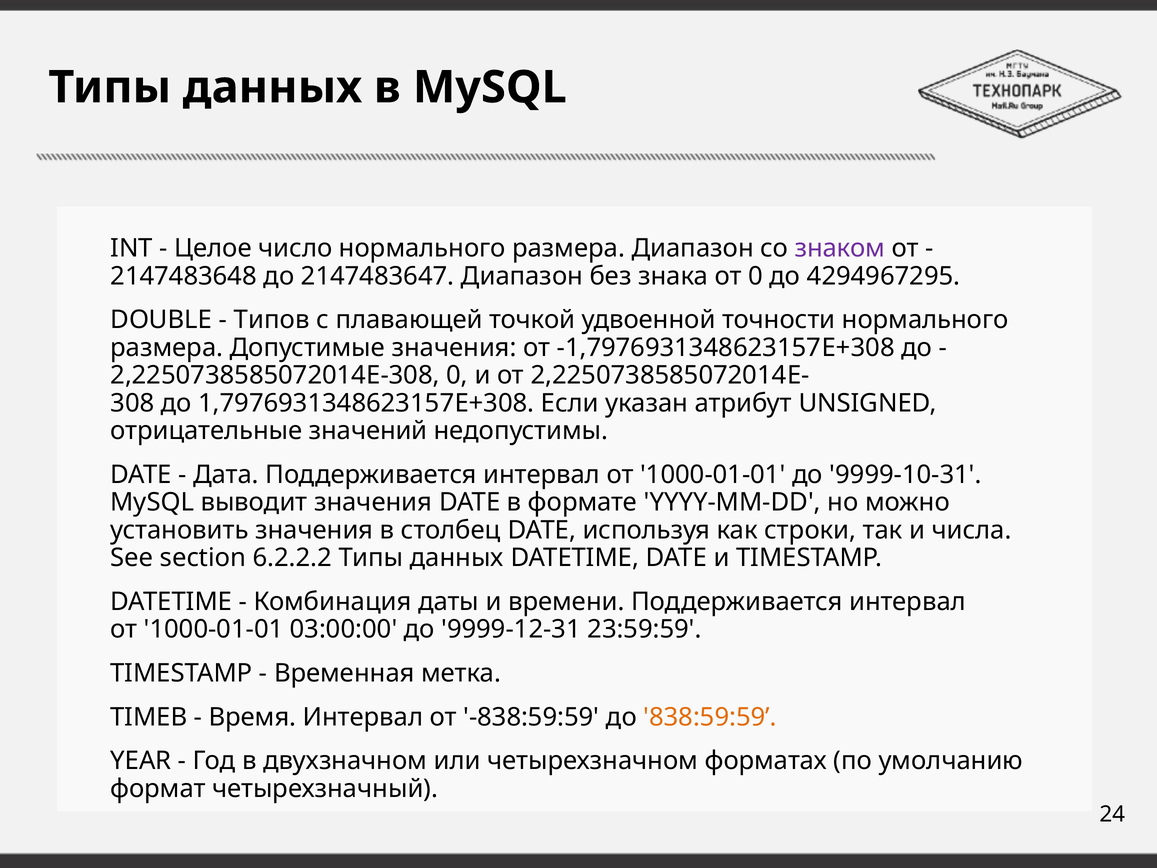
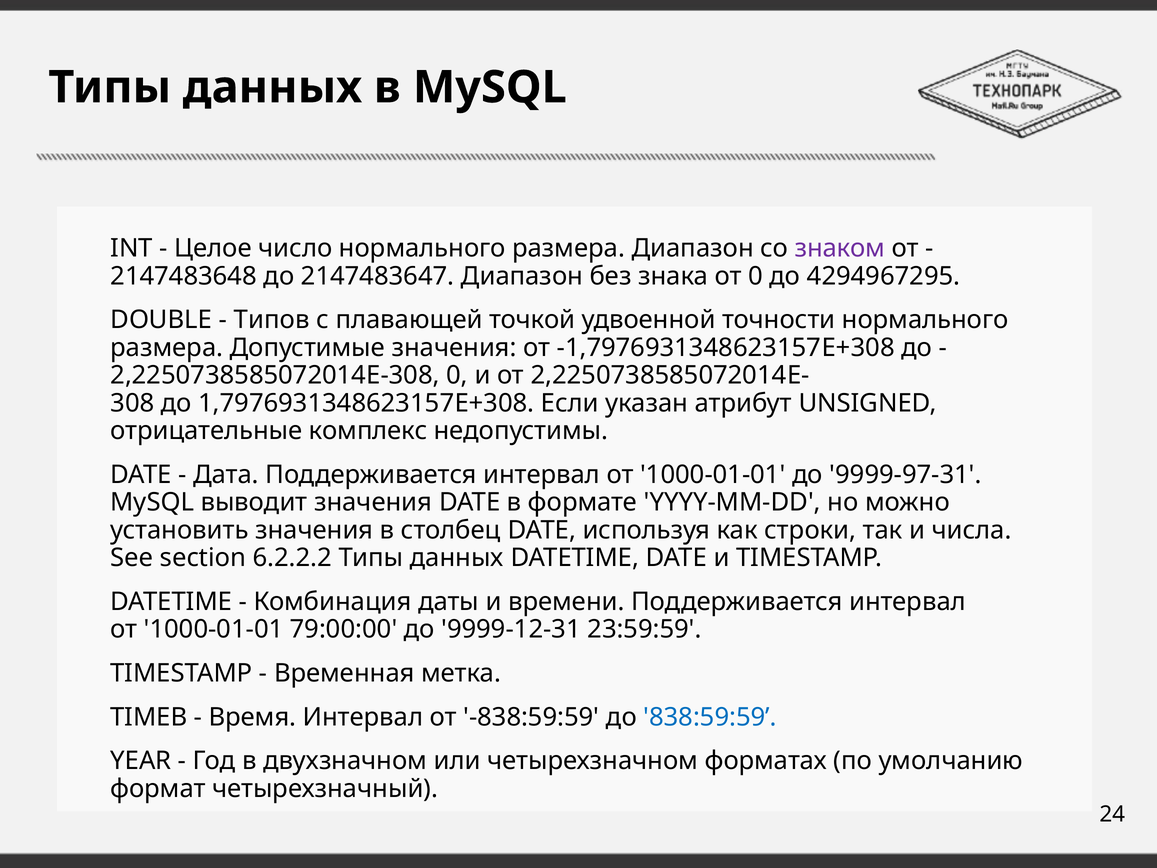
значений: значений -> комплекс (368, 431)
9999-10-31: 9999-10-31 -> 9999-97-31 (905, 475)
03:00:00: 03:00:00 -> 79:00:00 (344, 629)
838:59:59 colour: orange -> blue (710, 717)
